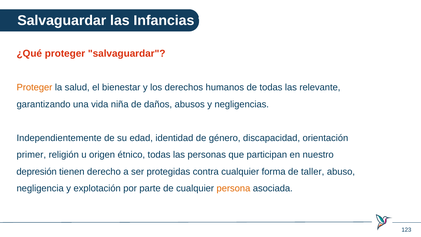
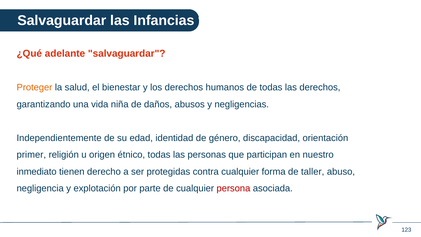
¿Qué proteger: proteger -> adelante (65, 54)
las relevante: relevante -> derechos (320, 87)
depresión: depresión -> inmediato (37, 172)
persona colour: orange -> red (233, 188)
